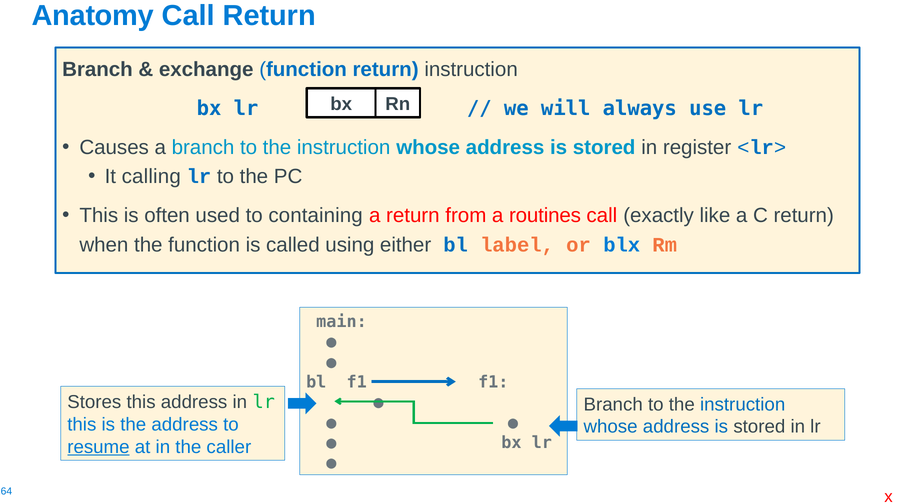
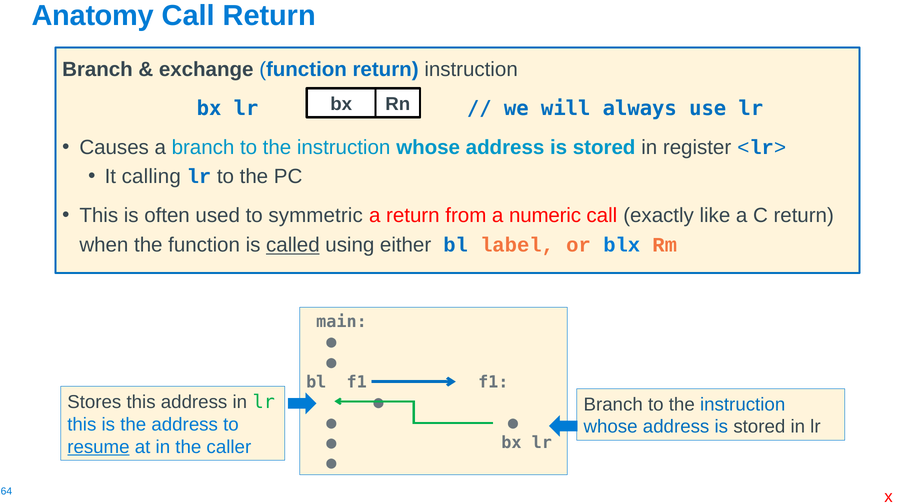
containing: containing -> symmetric (316, 216)
routines: routines -> numeric (545, 216)
called underline: none -> present (293, 245)
